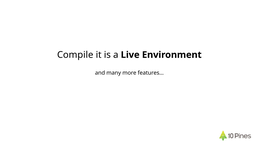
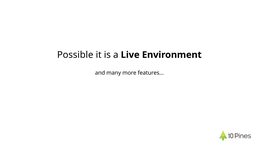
Compile: Compile -> Possible (75, 55)
